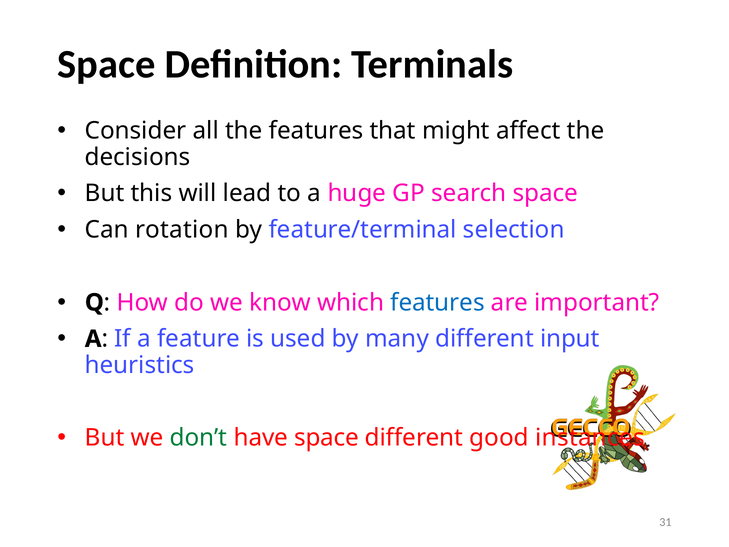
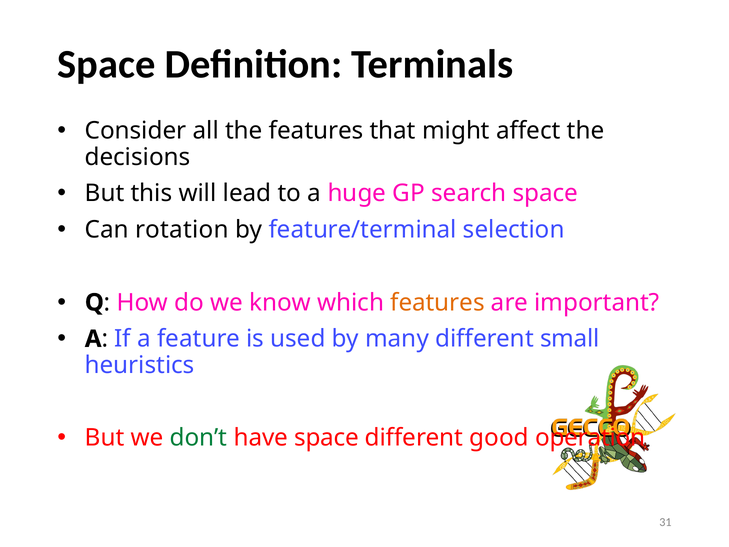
features colour: blue -> orange (437, 302)
input: input -> small (570, 339)
instances: instances -> operation (590, 438)
